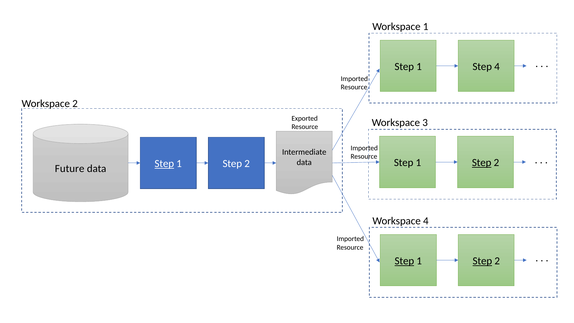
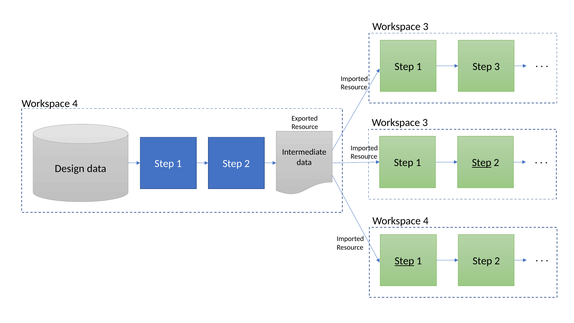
1: 1 -> 3 (426, 26)
Step 4: 4 -> 3 (497, 67)
2: 2 -> 4 (75, 104)
Future: Future -> Design (70, 168)
Step underline: present -> none (164, 164)
Step underline: present -> none (482, 261)
